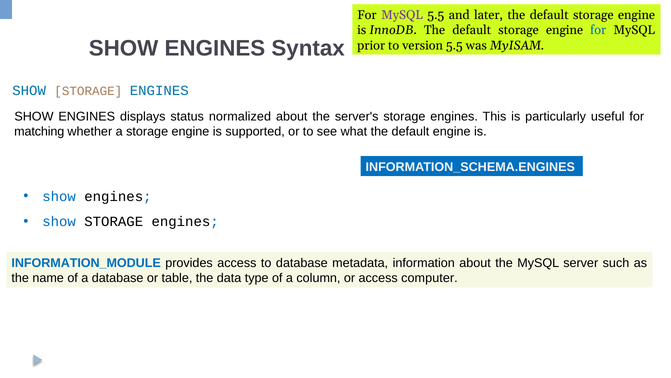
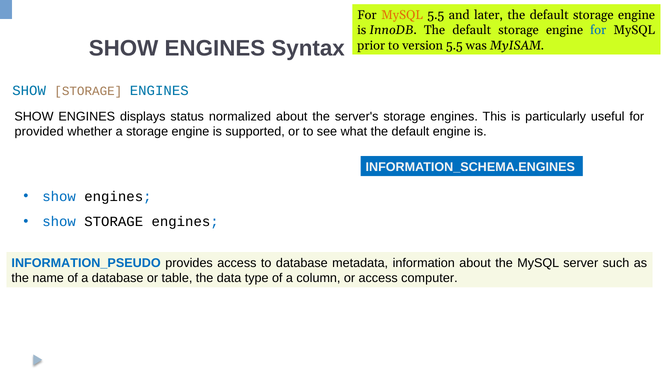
MySQL colour: purple -> orange (402, 15)
matching: matching -> provided (39, 132)
INFORMATION_MODULE: INFORMATION_MODULE -> INFORMATION_PSEUDO (86, 263)
